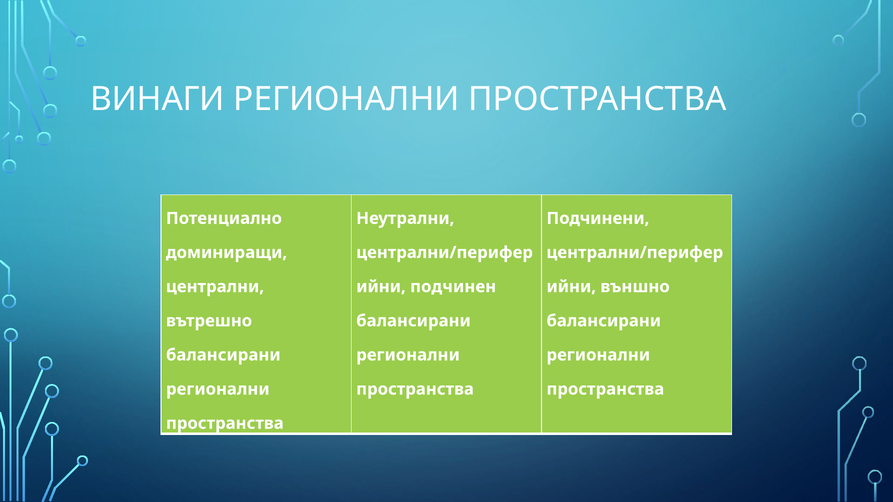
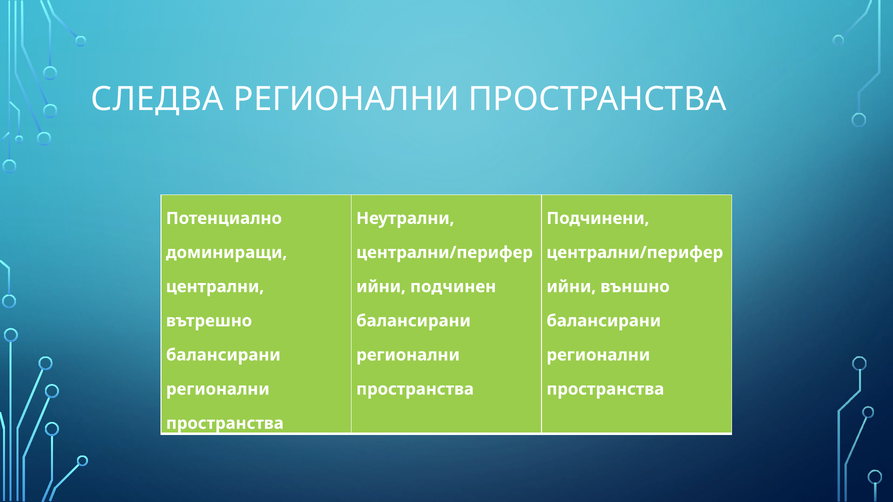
ВИНАГИ: ВИНАГИ -> СЛЕДВА (157, 99)
